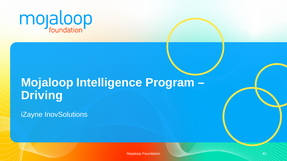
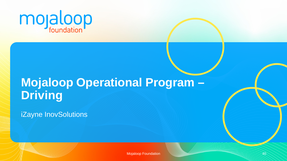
Intelligence: Intelligence -> Operational (109, 83)
